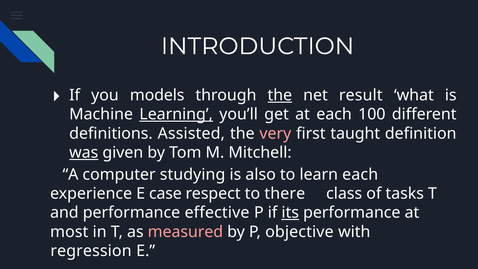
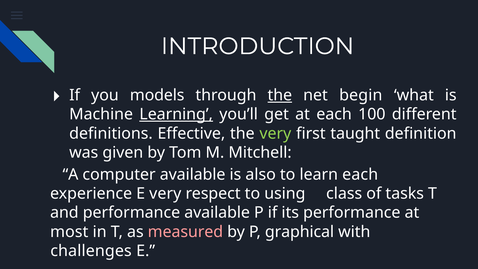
result: result -> begin (361, 95)
Assisted: Assisted -> Effective (191, 133)
very colour: pink -> light green (275, 133)
was underline: present -> none (84, 153)
computer studying: studying -> available (193, 174)
E case: case -> very (165, 193)
there: there -> using (285, 193)
performance effective: effective -> available (217, 213)
its underline: present -> none (290, 213)
objective: objective -> graphical (300, 232)
regression: regression -> challenges (91, 251)
